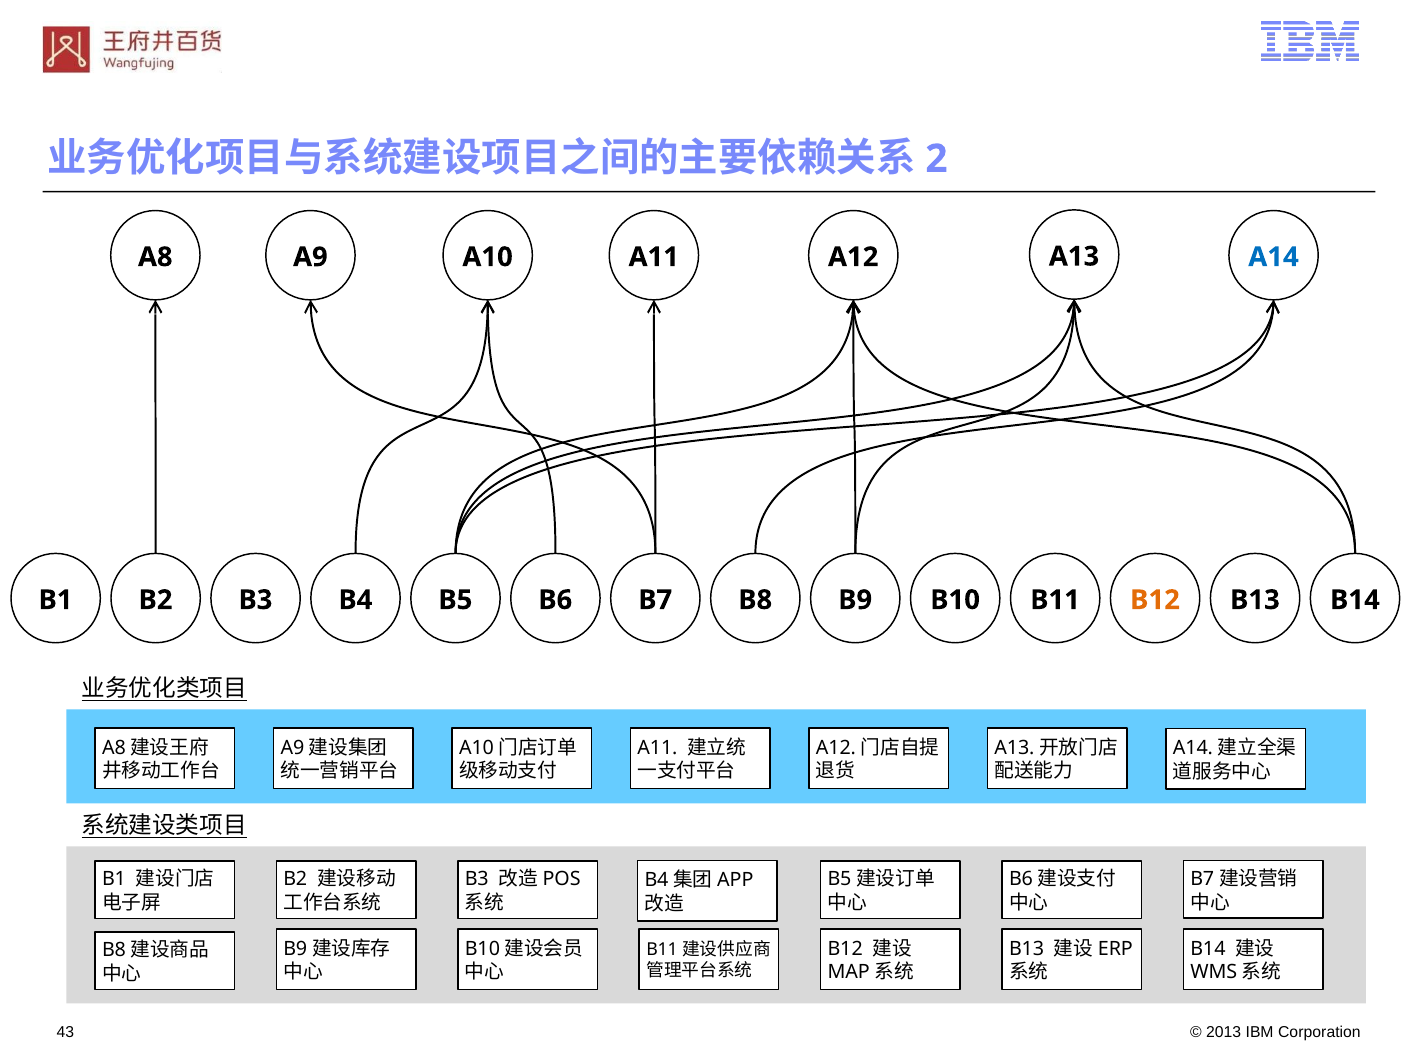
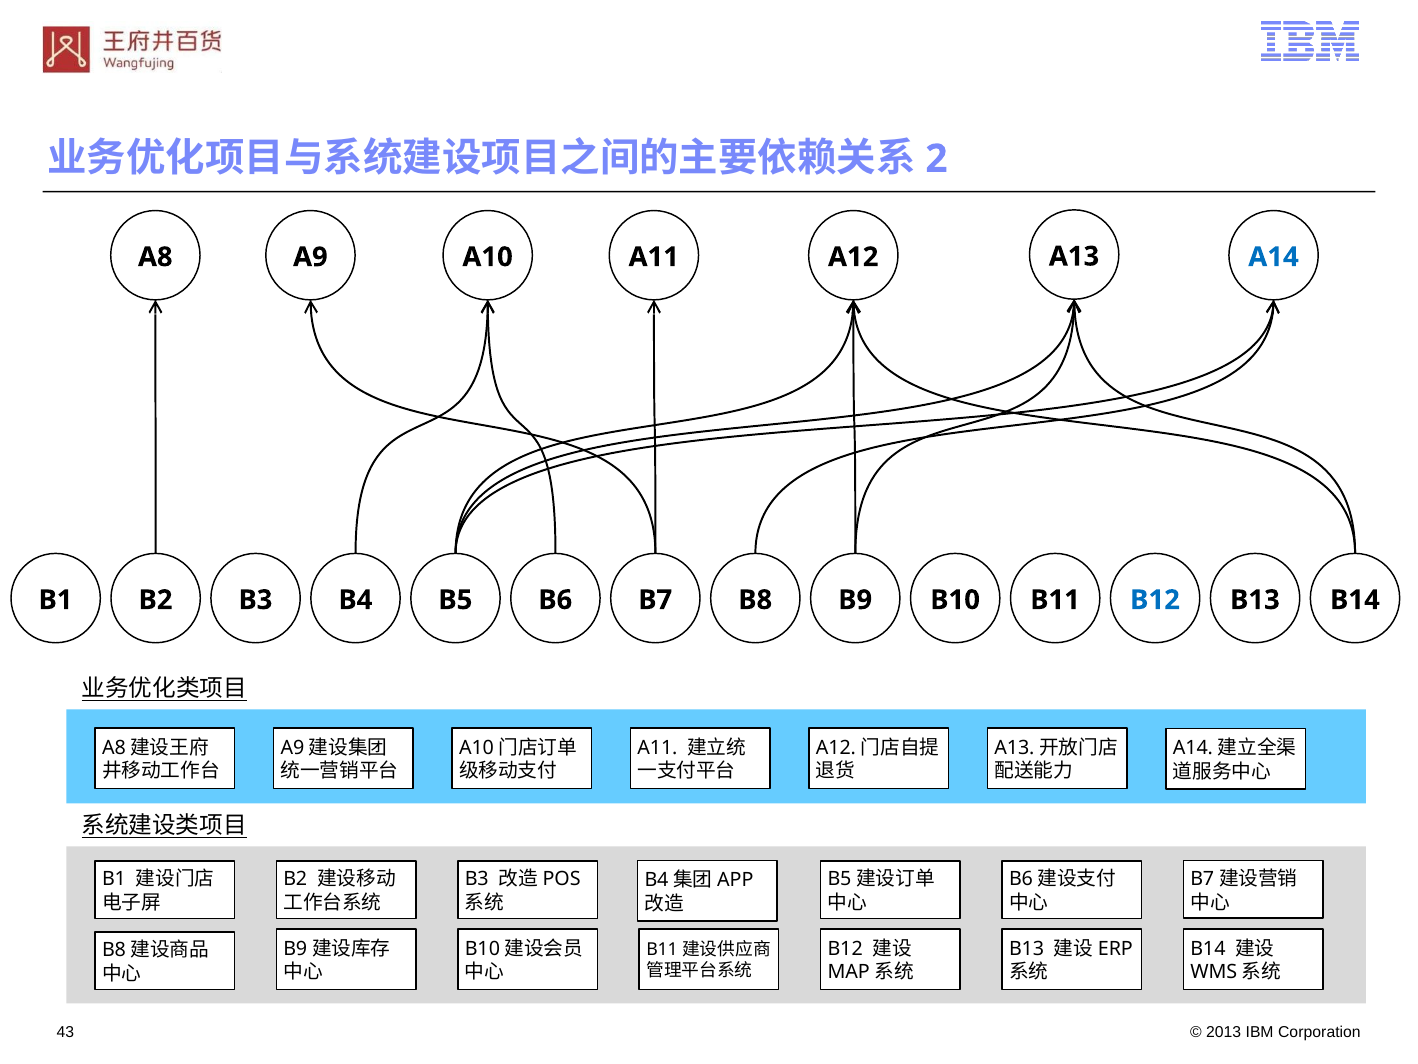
B12 colour: orange -> blue (1155, 600)
